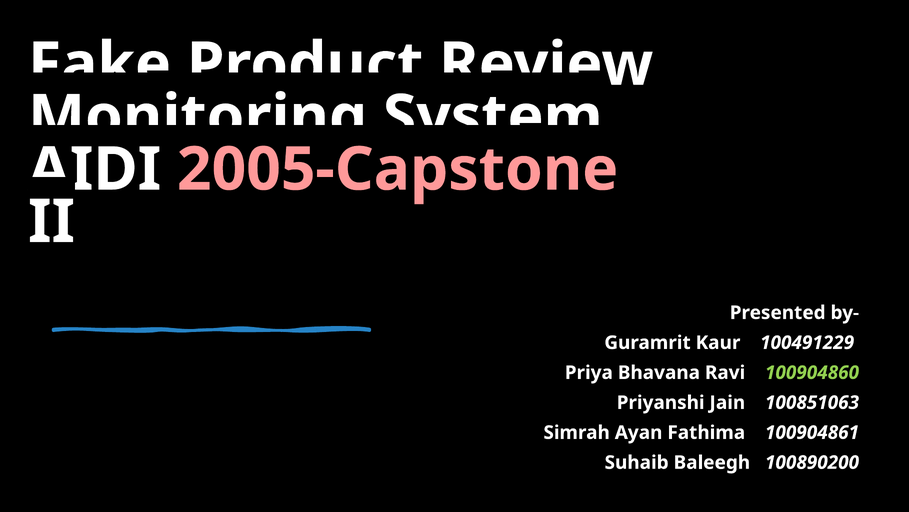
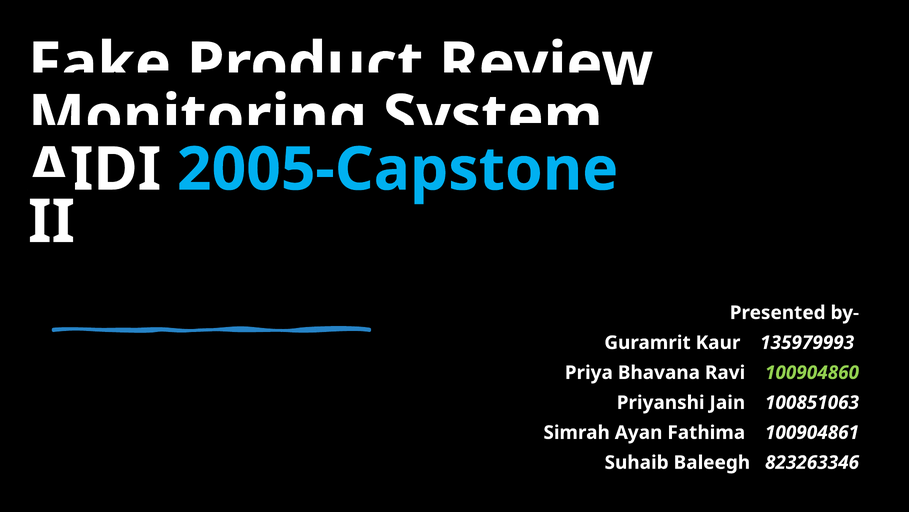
2005-Capstone colour: pink -> light blue (398, 169)
100491229: 100491229 -> 135979993 (807, 342)
100890200: 100890200 -> 823263346 (812, 462)
